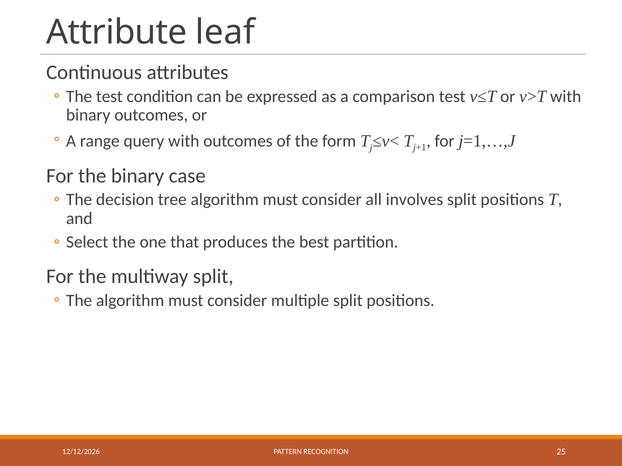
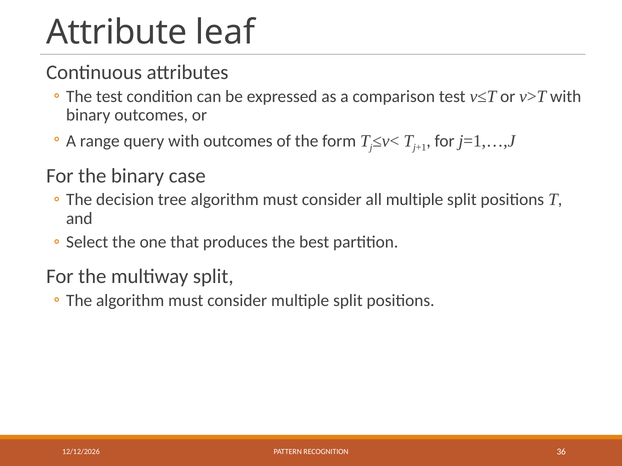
all involves: involves -> multiple (415, 200)
25: 25 -> 36 (561, 452)
